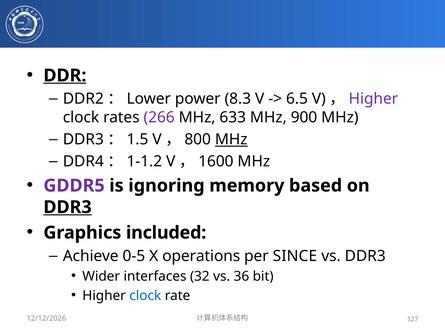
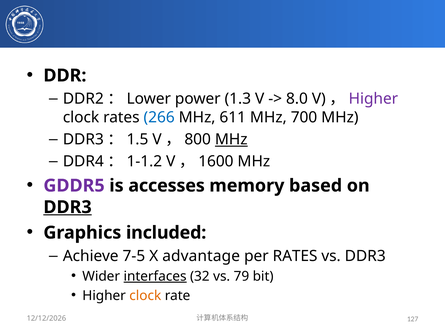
DDR underline: present -> none (65, 75)
8.3: 8.3 -> 1.3 (238, 99)
6.5: 6.5 -> 8.0 (297, 99)
266 colour: purple -> blue (159, 117)
633: 633 -> 611 (233, 117)
900: 900 -> 700 (304, 117)
ignoring: ignoring -> accesses (167, 186)
0-5: 0-5 -> 7-5 (134, 256)
operations: operations -> advantage (201, 256)
per SINCE: SINCE -> RATES (295, 256)
interfaces underline: none -> present (155, 276)
36: 36 -> 79 (241, 276)
clock colour: blue -> orange (145, 295)
